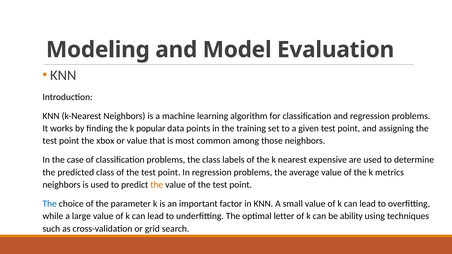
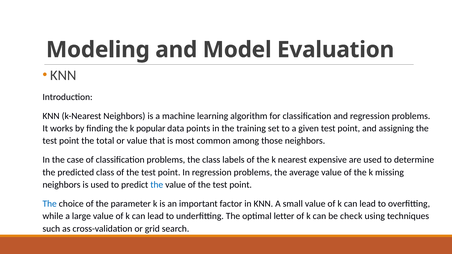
xbox: xbox -> total (105, 141)
metrics: metrics -> missing (390, 172)
the colour: orange -> blue (157, 185)
ability: ability -> check (351, 216)
